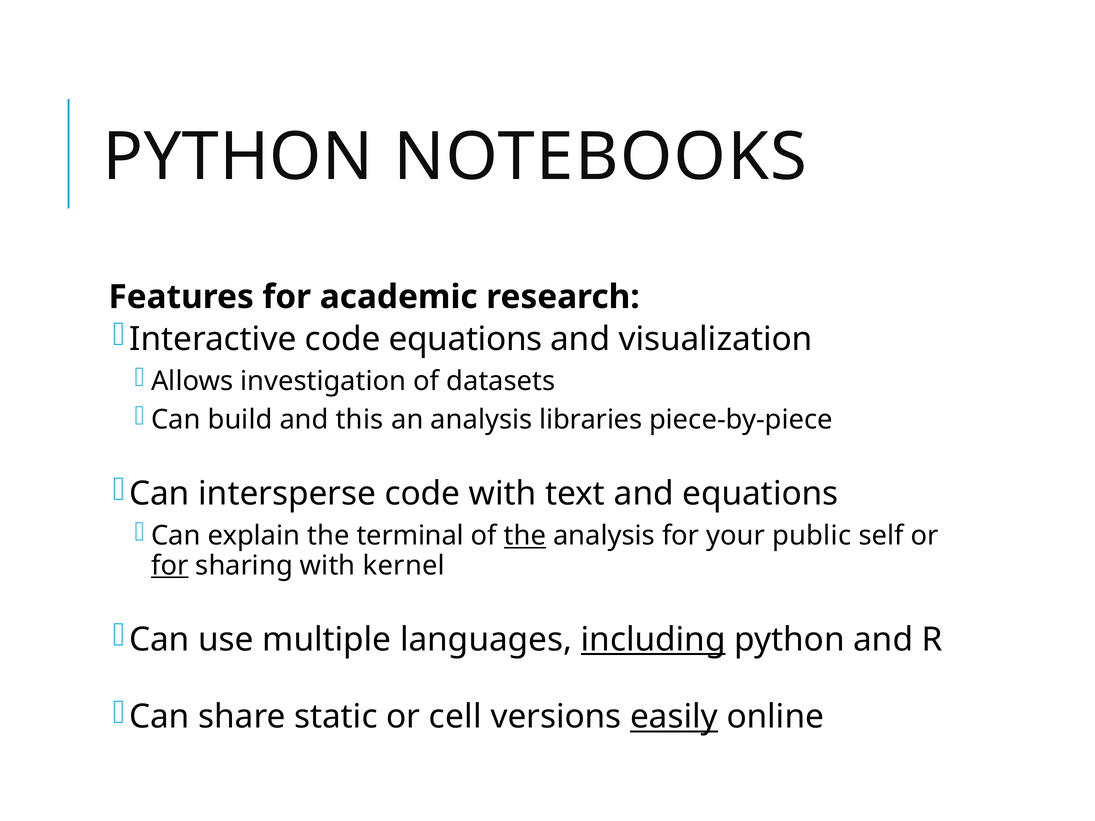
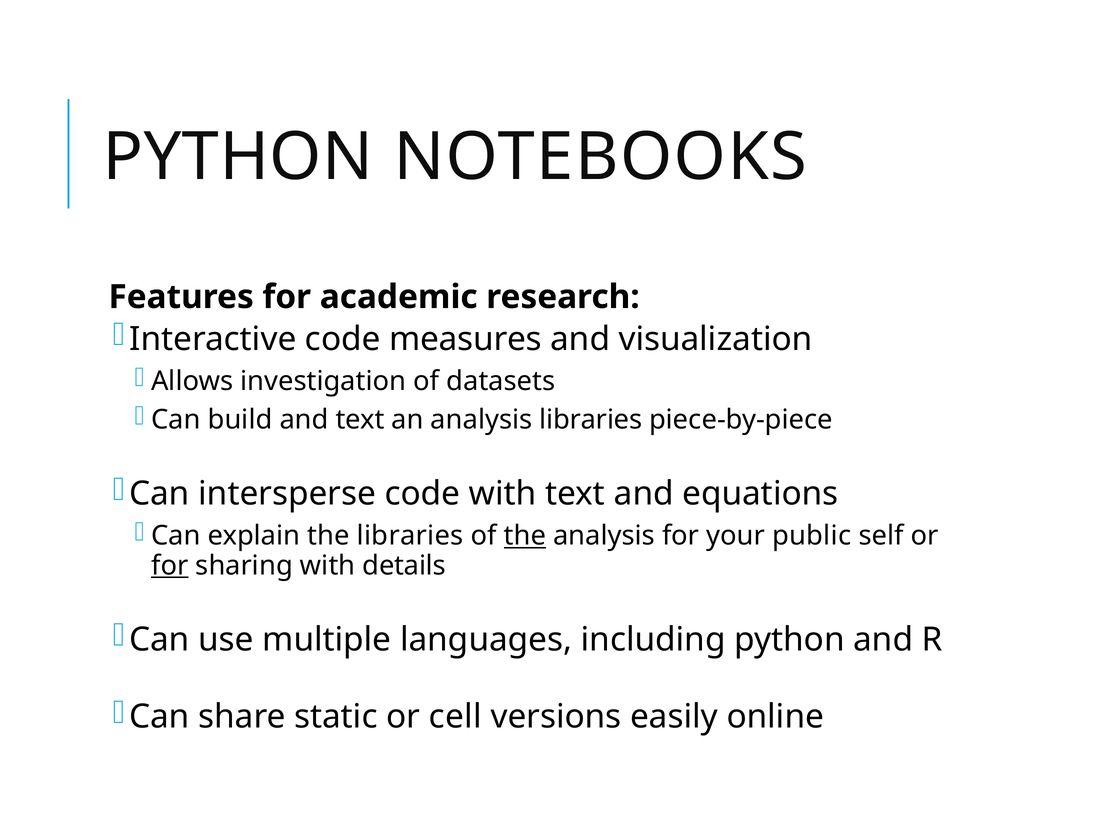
code equations: equations -> measures (465, 339)
and this: this -> text (360, 420)
the terminal: terminal -> libraries (410, 536)
kernel: kernel -> details (404, 566)
including underline: present -> none (653, 640)
easily underline: present -> none (674, 717)
